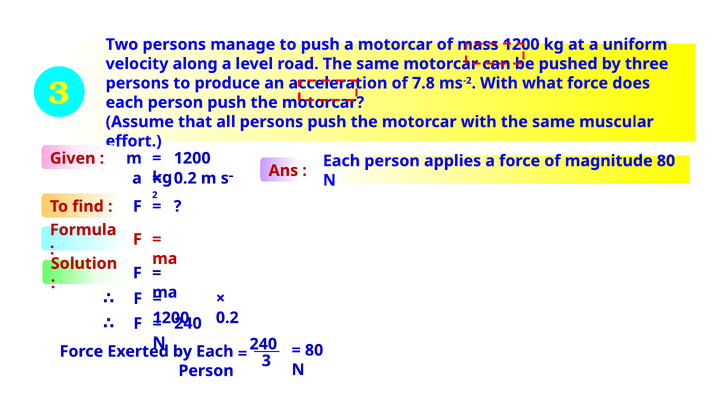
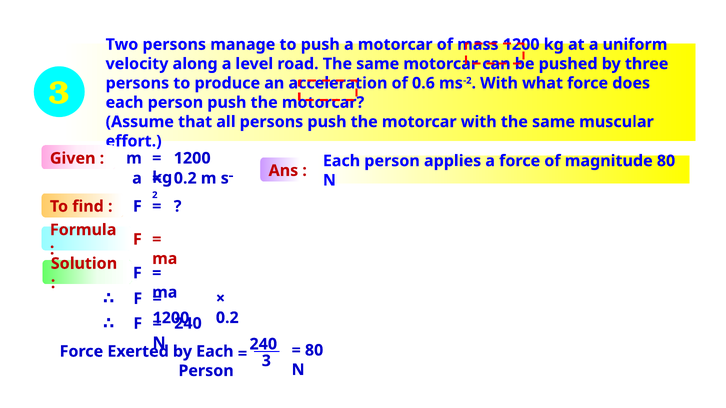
7.8: 7.8 -> 0.6 (423, 83)
